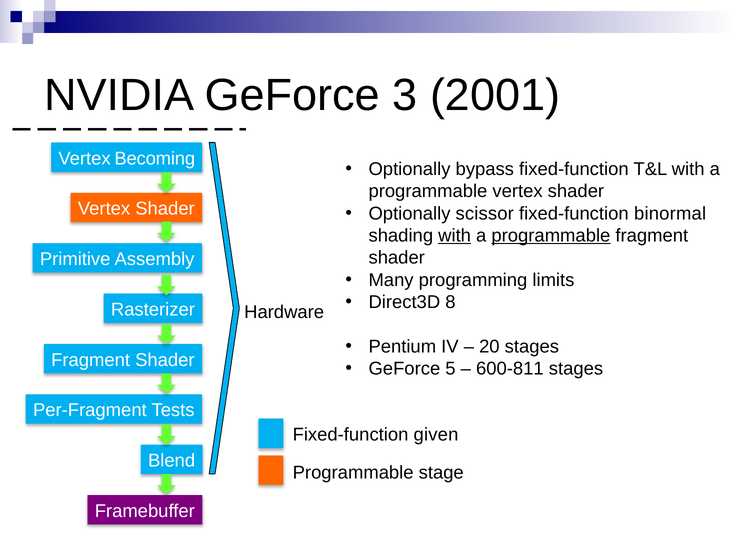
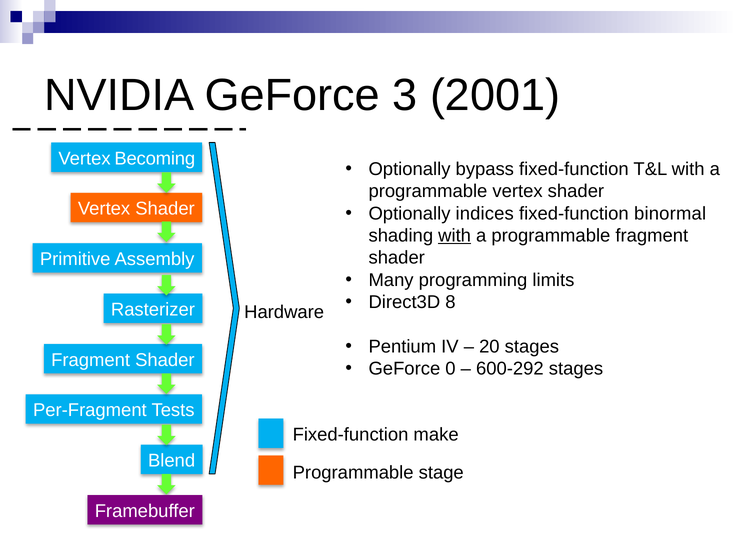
scissor: scissor -> indices (485, 213)
programmable underline: present -> none (551, 235)
5: 5 -> 0 (451, 368)
600-811: 600-811 -> 600-292 (510, 368)
given: given -> make (436, 434)
